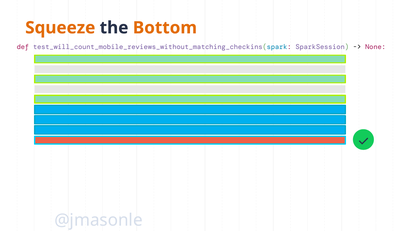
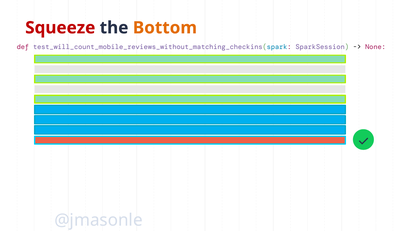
Squeeze colour: orange -> red (60, 28)
